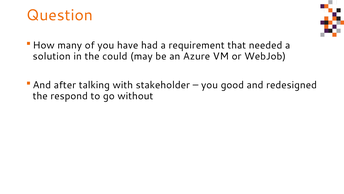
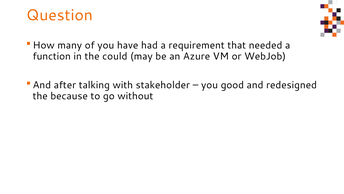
solution: solution -> function (52, 56)
respond: respond -> because (69, 96)
